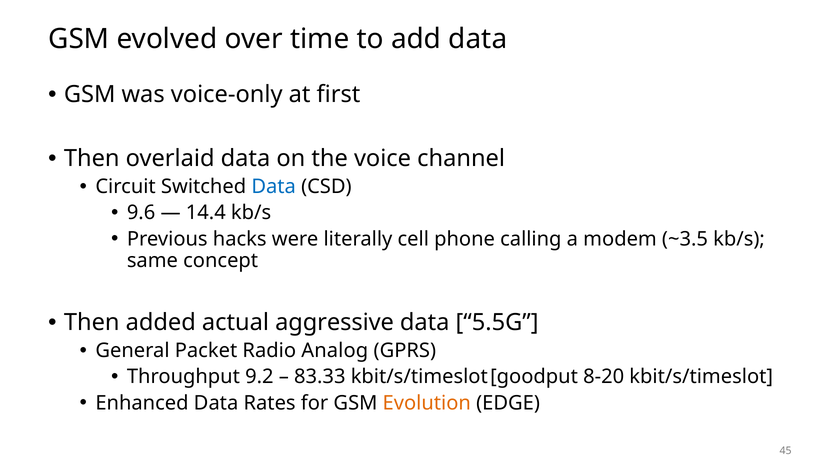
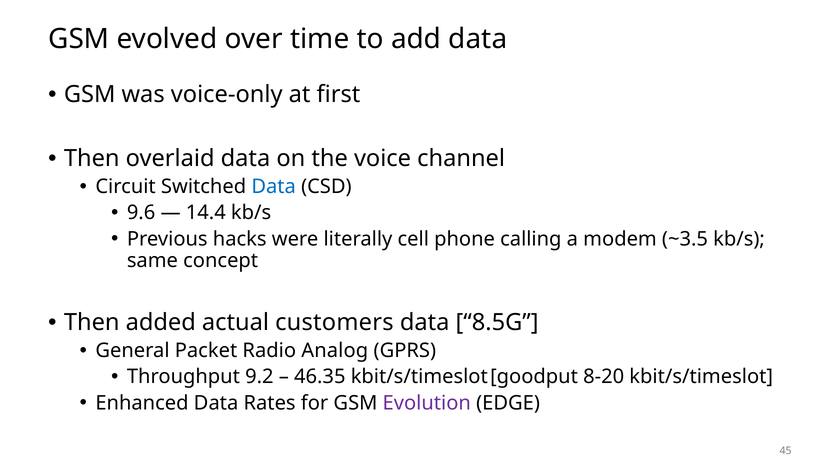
aggressive: aggressive -> customers (334, 322)
5.5G: 5.5G -> 8.5G (497, 322)
83.33: 83.33 -> 46.35 (320, 376)
Evolution colour: orange -> purple (427, 402)
